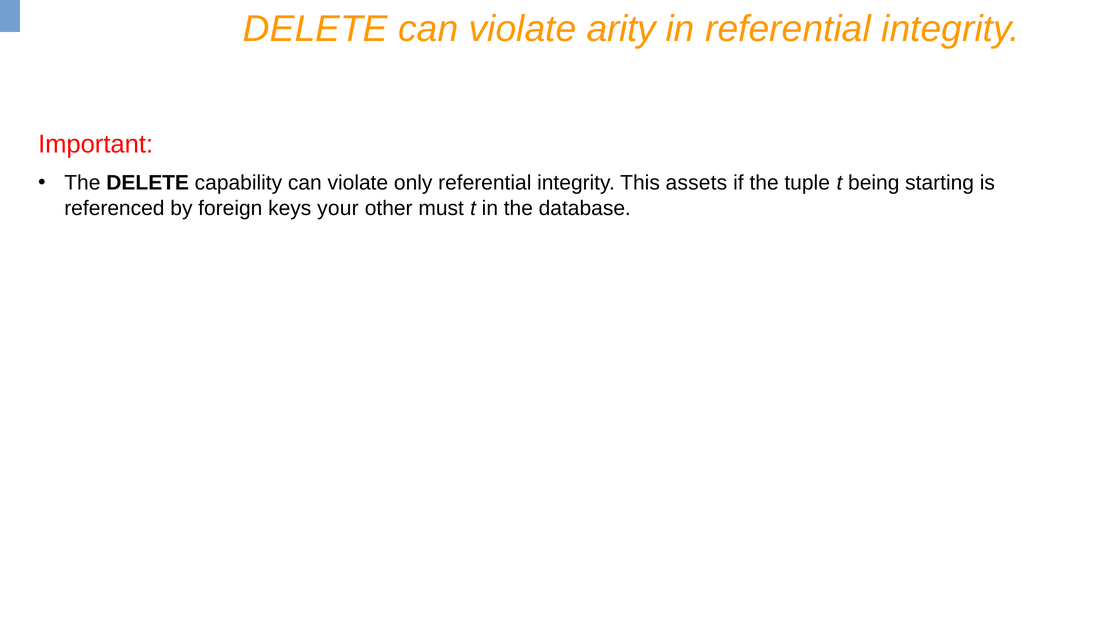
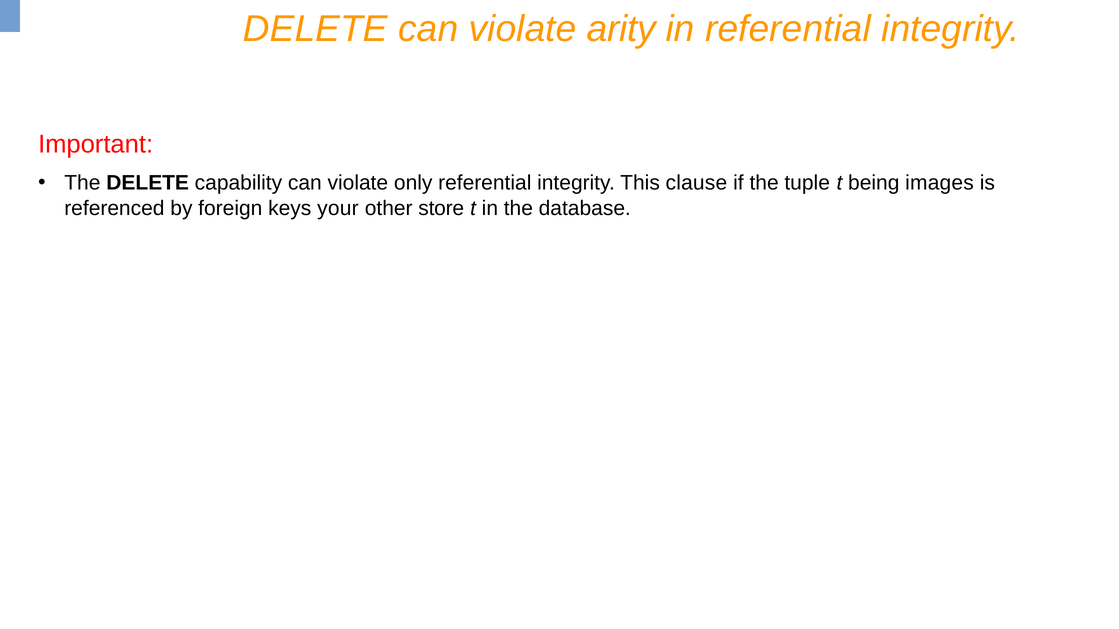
assets: assets -> clause (696, 183)
starting: starting -> images (940, 183)
must: must -> store (441, 208)
